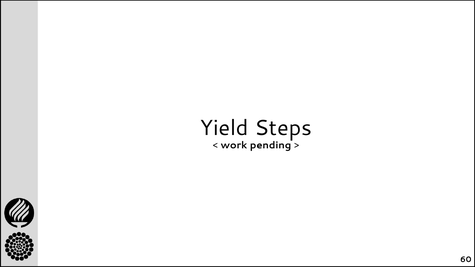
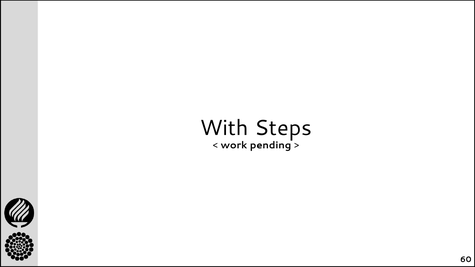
Yield: Yield -> With (224, 128)
